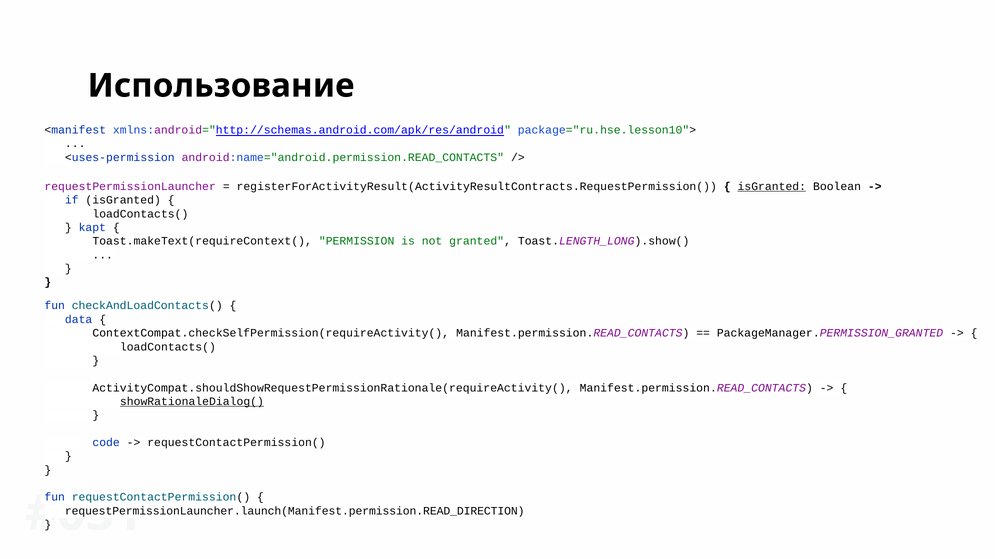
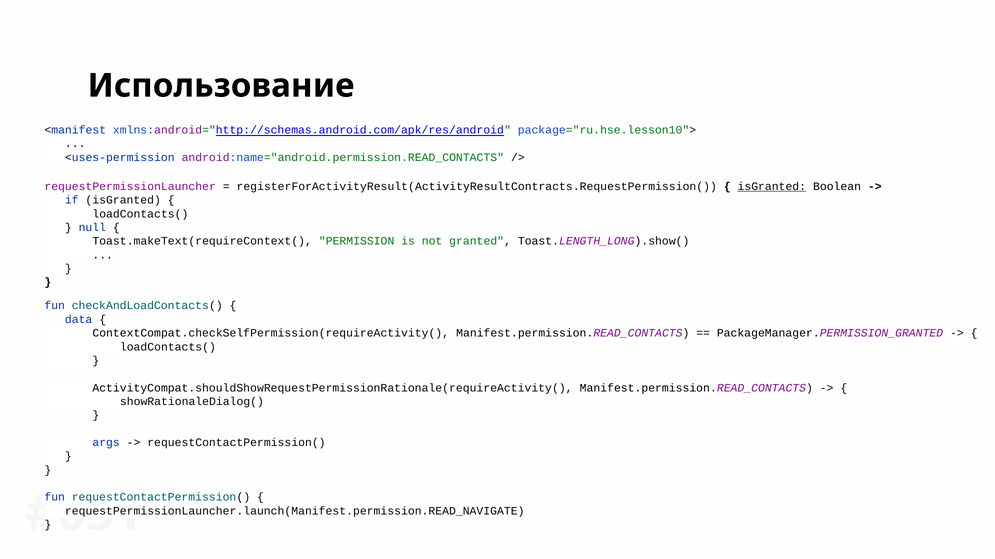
kapt: kapt -> null (92, 228)
showRationaleDialog( underline: present -> none (192, 402)
code: code -> args (106, 443)
requestPermissionLauncher.launch(Manifest.permission.READ_DIRECTION: requestPermissionLauncher.launch(Manifest.permission.READ_DIRECTION -> requestPermissionLauncher.launch(Manifest.permission.READ_NAVIGATE (295, 511)
